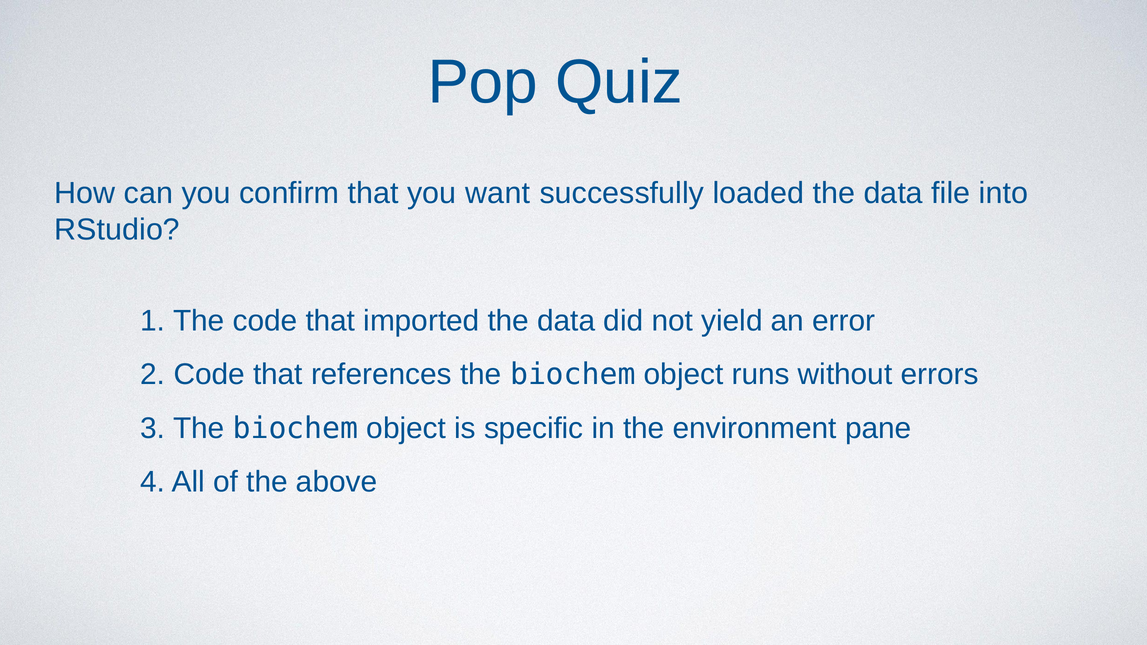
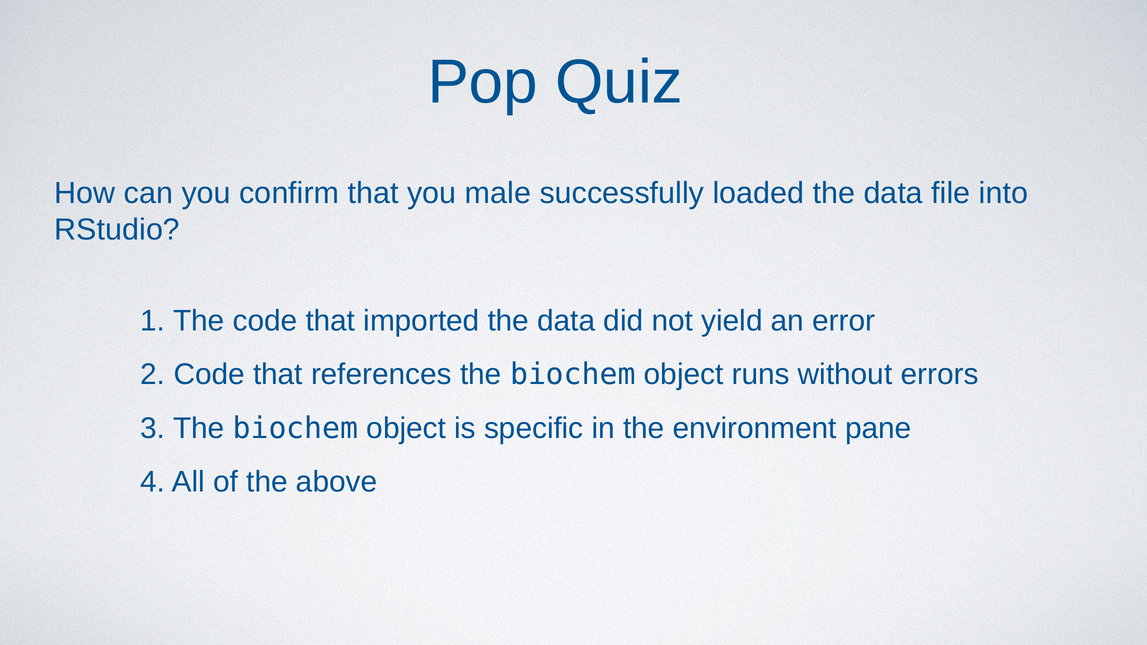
want: want -> male (498, 193)
